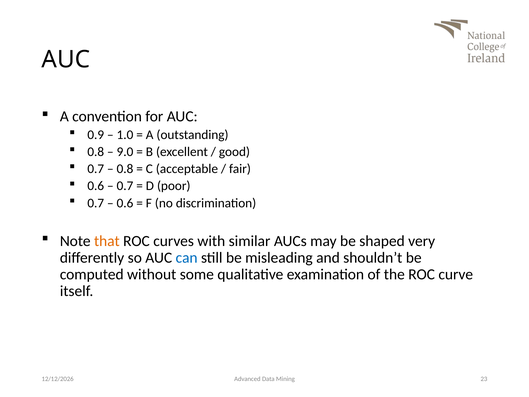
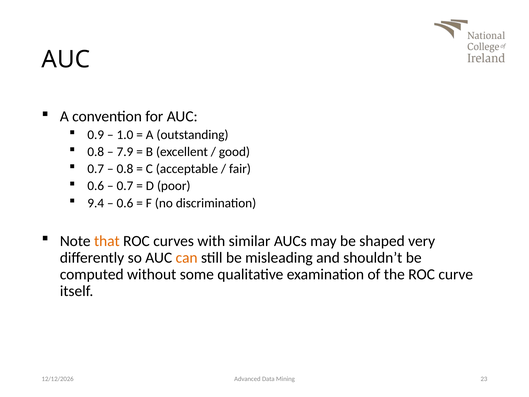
9.0: 9.0 -> 7.9 (125, 152)
0.7: 0.7 -> 9.4 (96, 203)
can colour: blue -> orange (187, 258)
